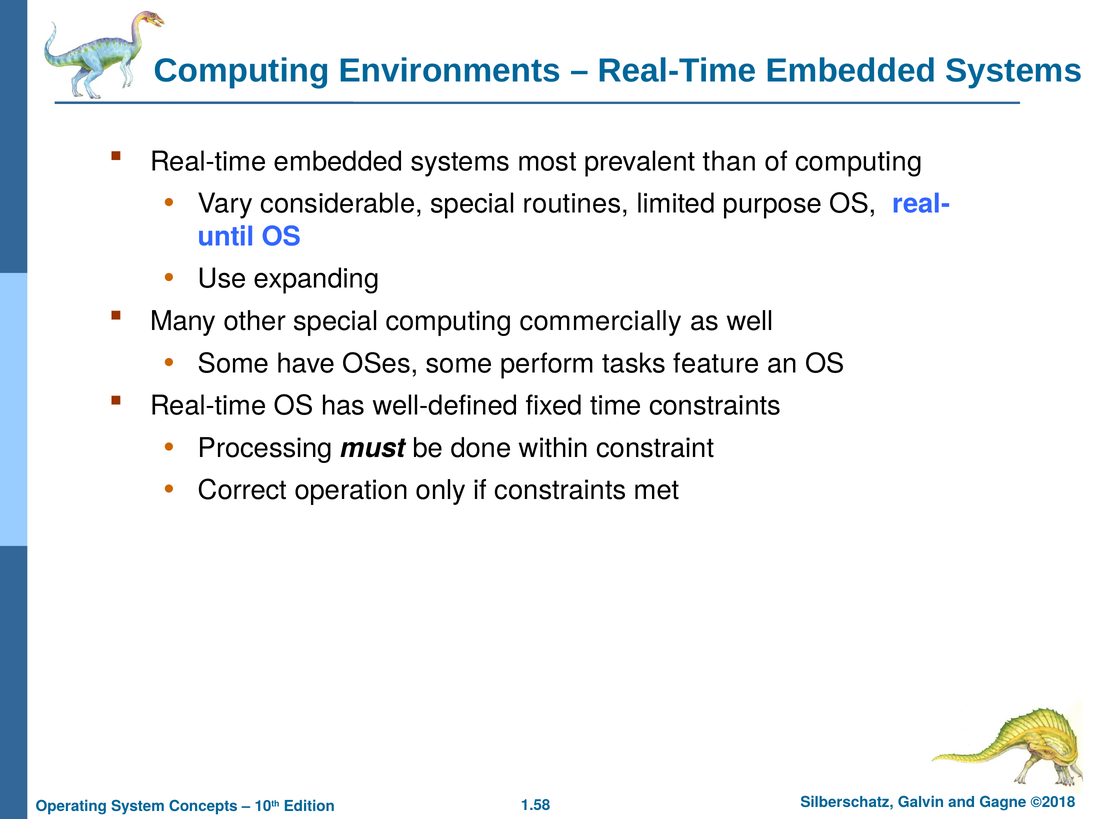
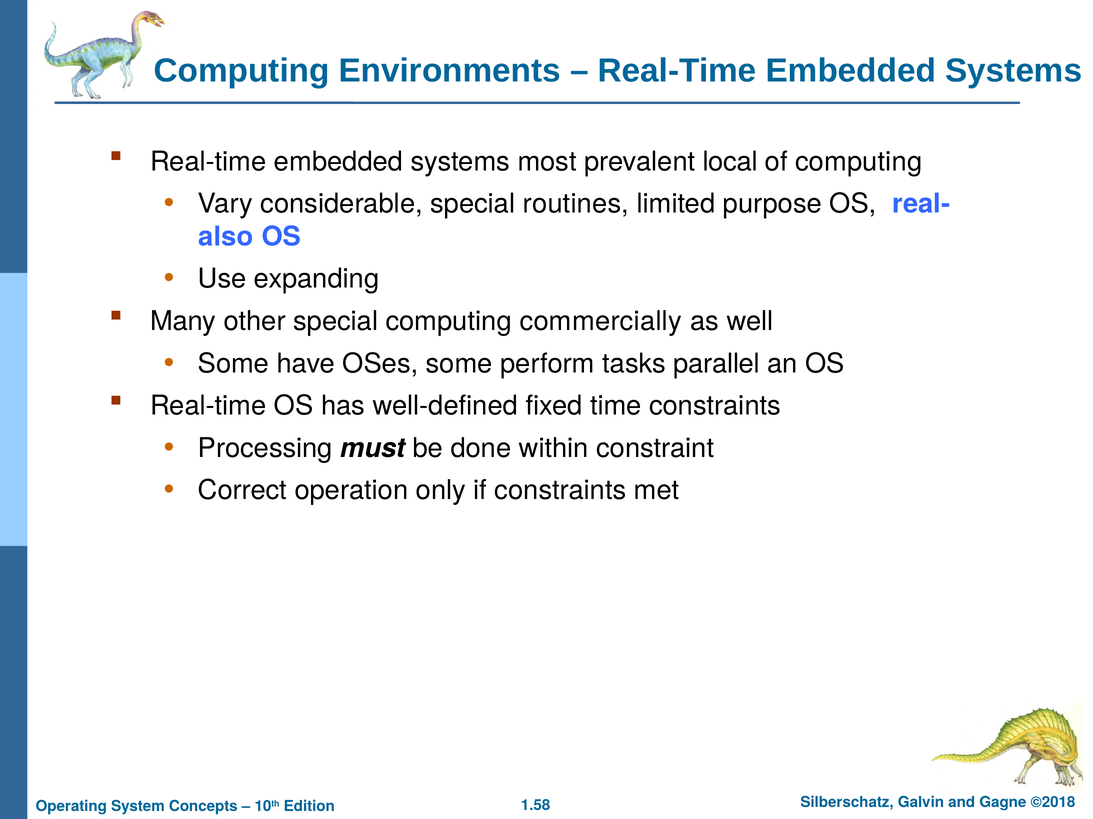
than: than -> local (730, 162)
until: until -> also (226, 237)
feature: feature -> parallel (717, 364)
